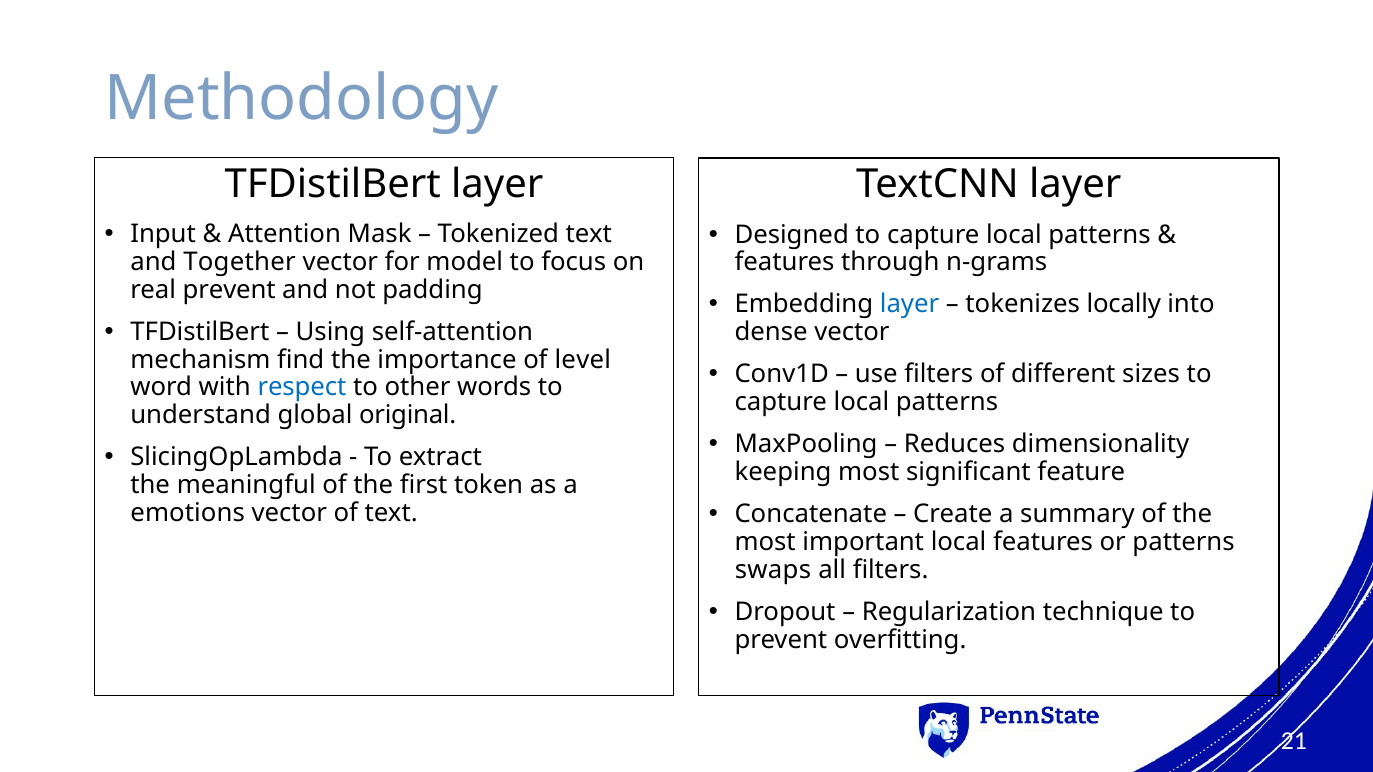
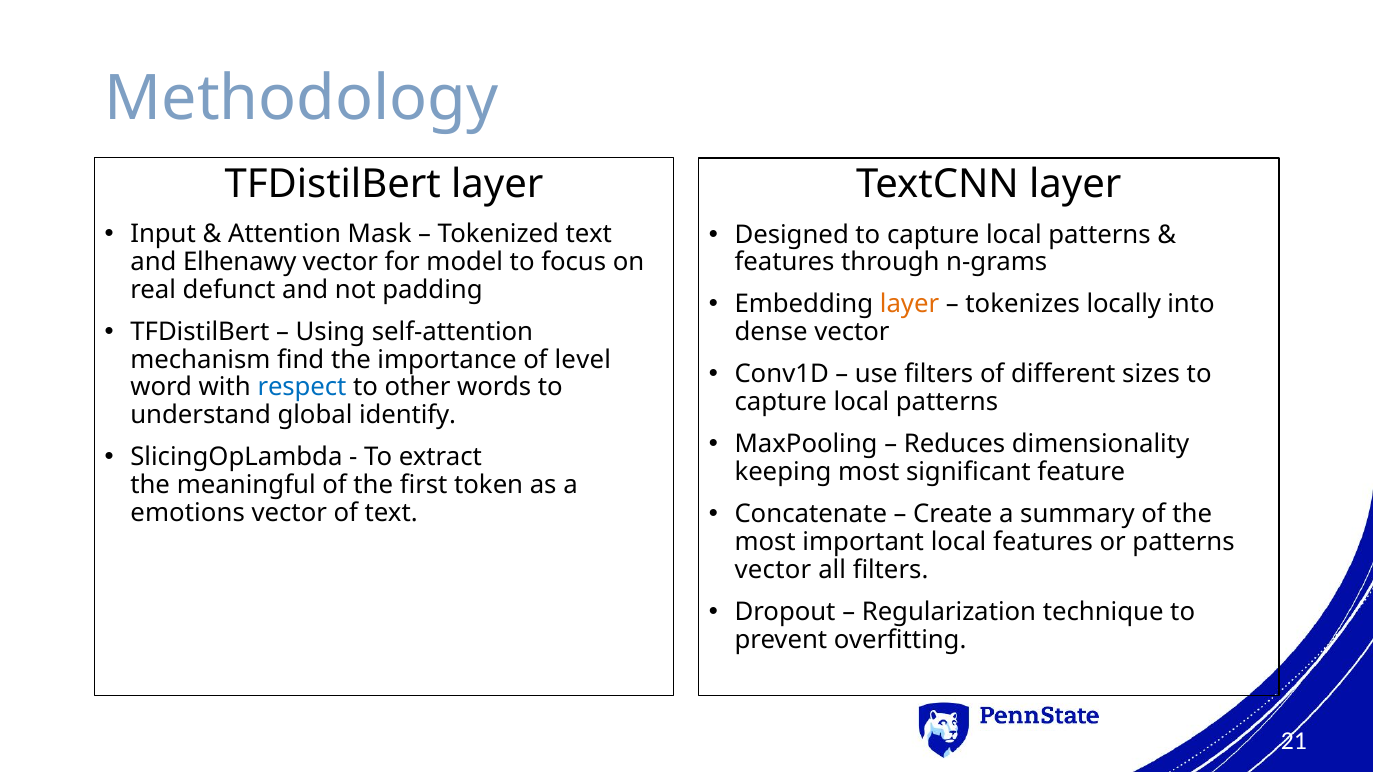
Together: Together -> Elhenawy (240, 262)
real prevent: prevent -> defunct (229, 290)
layer colour: blue -> orange (910, 305)
original: original -> identify (408, 415)
swaps: swaps -> vector (773, 570)
